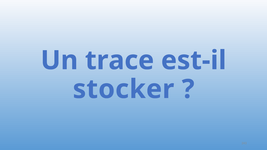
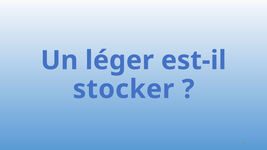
trace: trace -> léger (119, 61)
